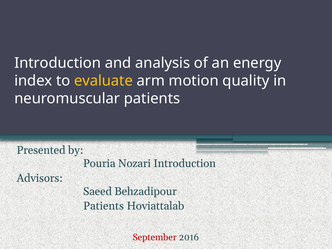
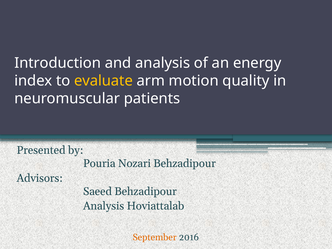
Nozari Introduction: Introduction -> Behzadipour (185, 163)
Patients: Patients -> Analysis (104, 206)
September colour: red -> orange (155, 237)
